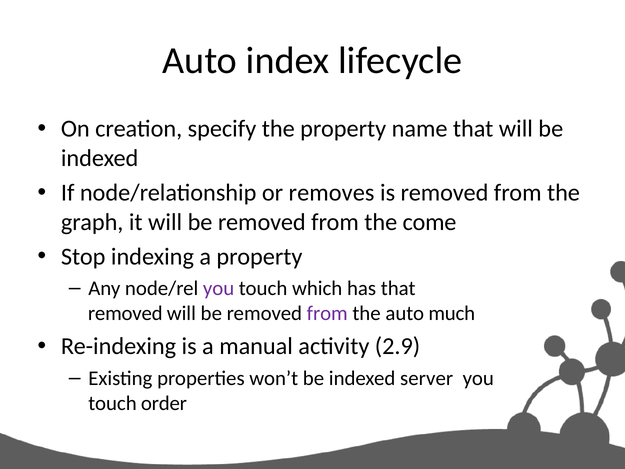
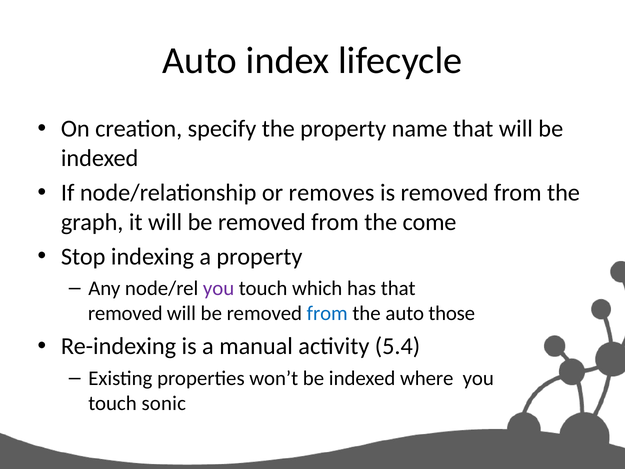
from colour: purple -> blue (327, 313)
much: much -> those (452, 313)
2.9: 2.9 -> 5.4 (398, 346)
server: server -> where (427, 378)
order: order -> sonic (164, 403)
